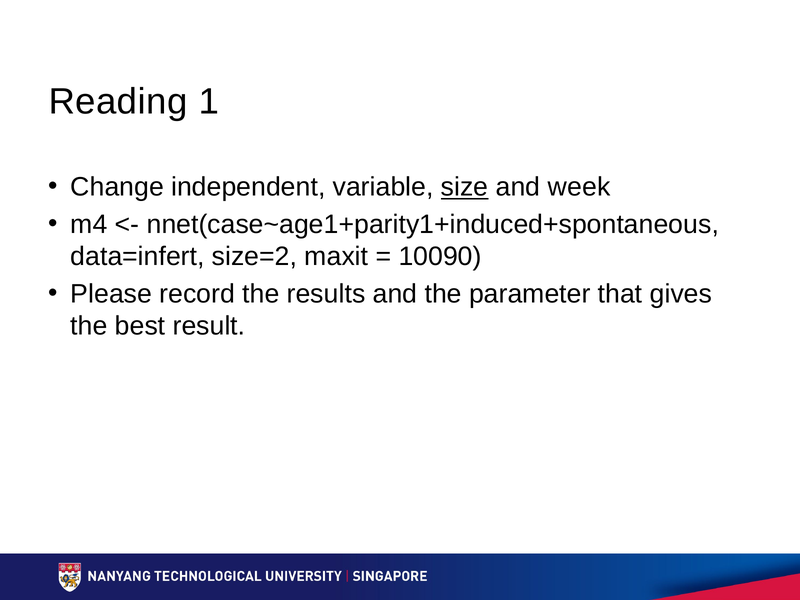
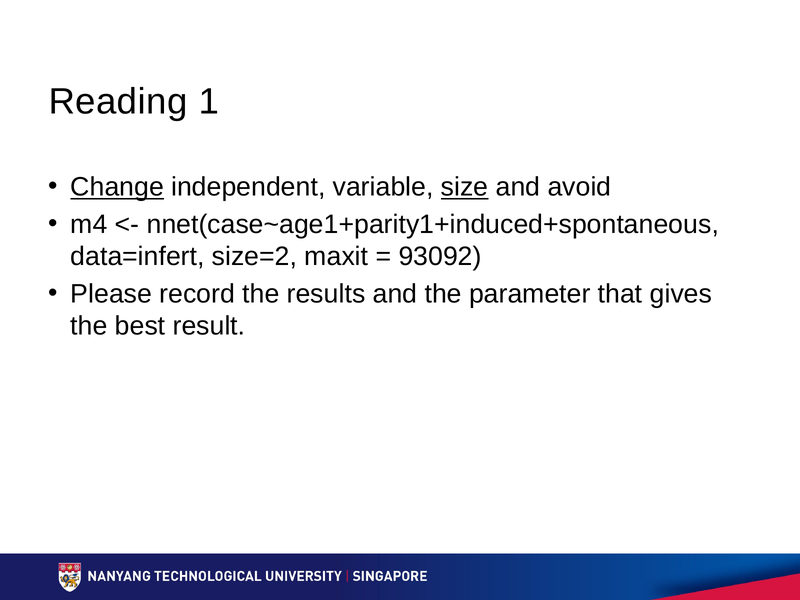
Change underline: none -> present (117, 187)
week: week -> avoid (579, 187)
10090: 10090 -> 93092 (440, 256)
